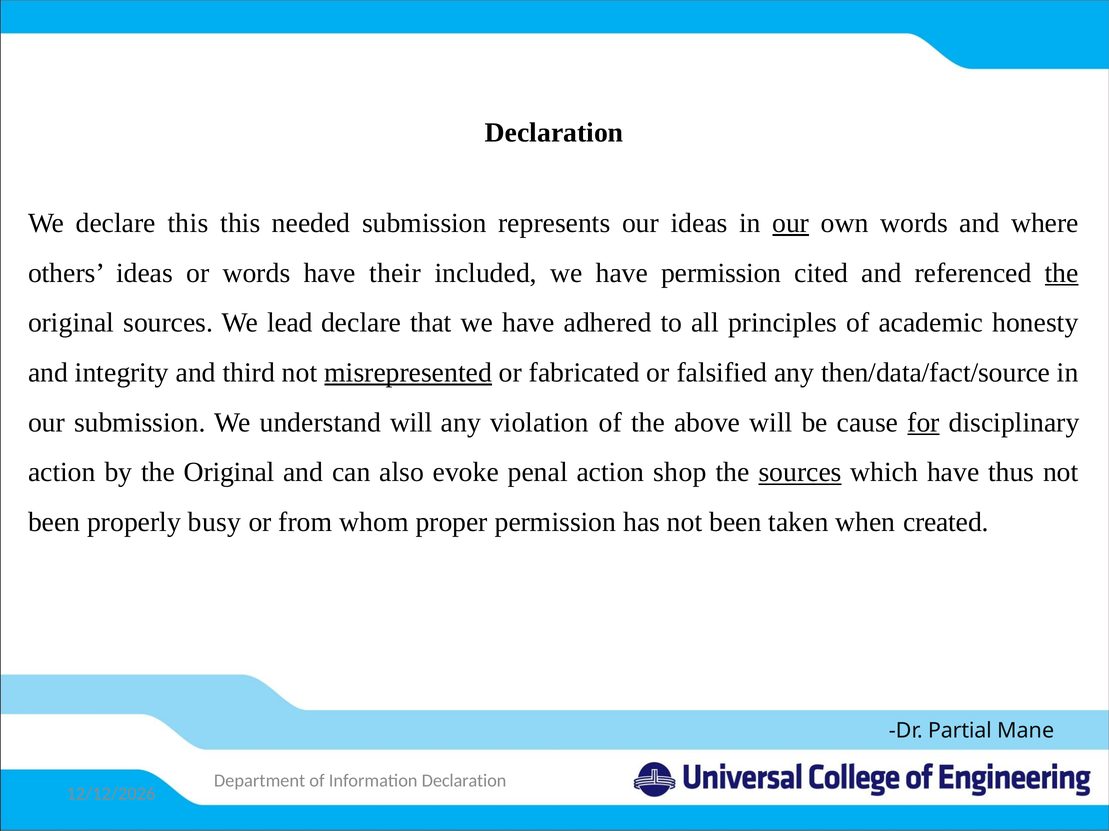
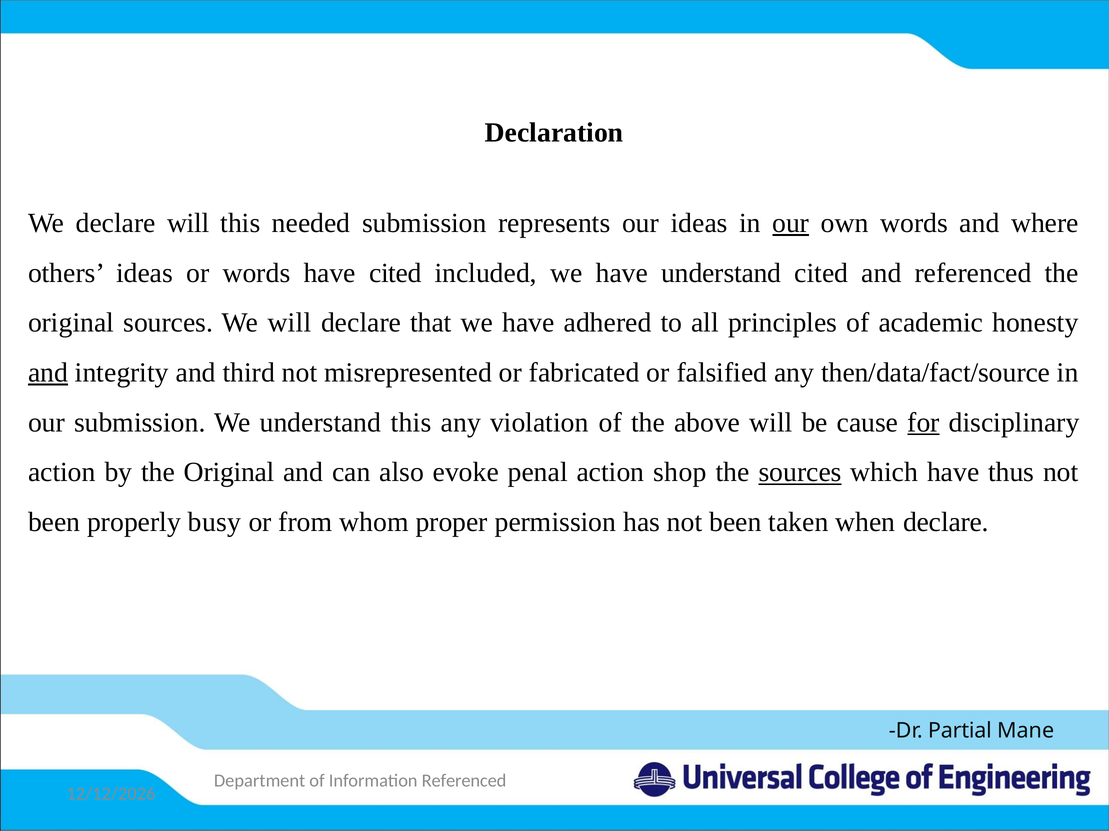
declare this: this -> will (188, 223)
have their: their -> cited (395, 273)
have permission: permission -> understand (721, 273)
the underline: present -> none (1062, 273)
We lead: lead -> will (290, 323)
and underline: none -> present (48, 373)
misrepresented underline: present -> none (408, 373)
understand will: will -> this (411, 423)
when created: created -> declare (946, 523)
Information Declaration: Declaration -> Referenced (464, 781)
